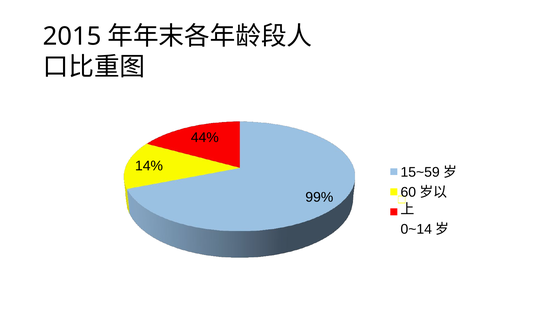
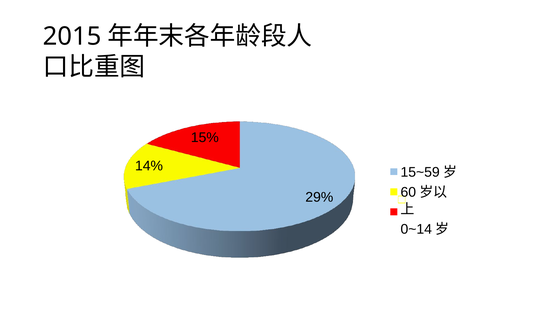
44%: 44% -> 15% (205, 137)
99%: 99% -> 29% (319, 197)
